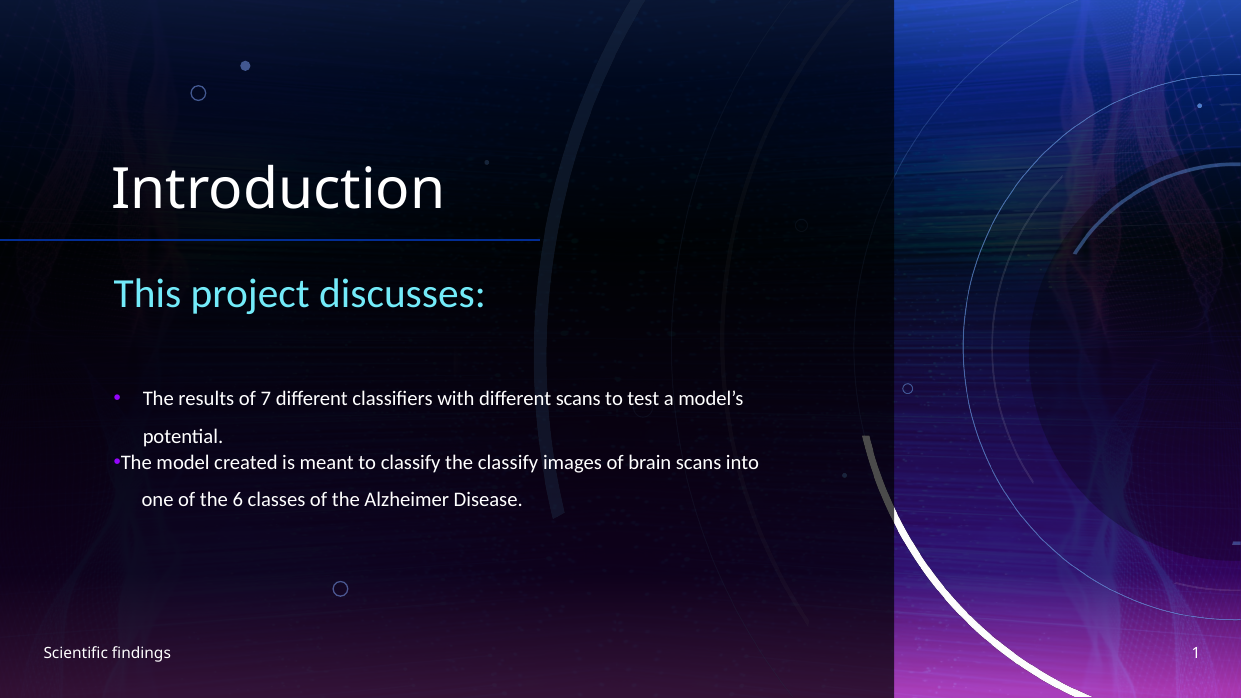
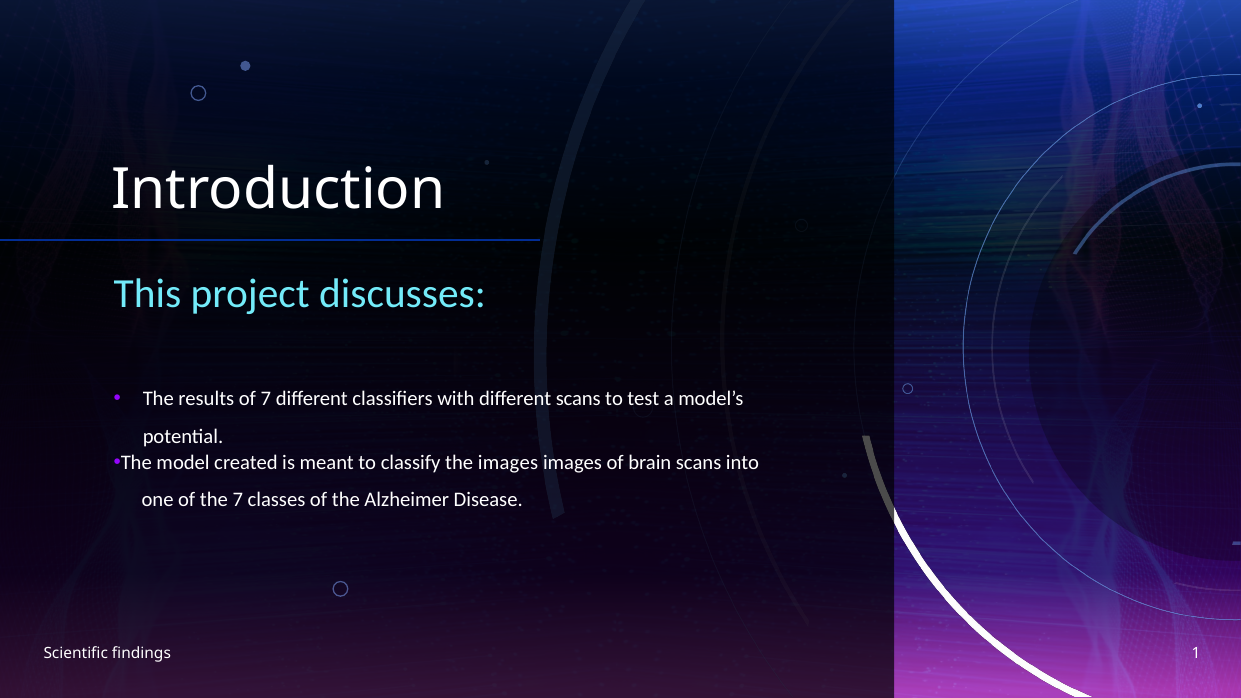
the classify: classify -> images (508, 463)
the 6: 6 -> 7 (238, 500)
